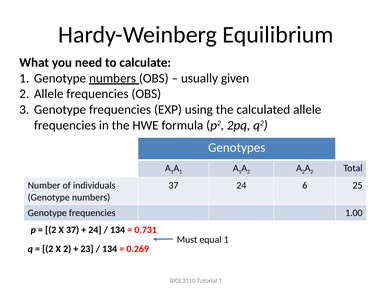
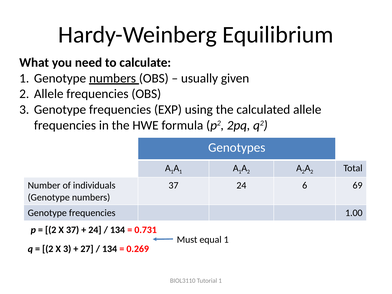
25: 25 -> 69 (358, 185)
X 2: 2 -> 3 (67, 249)
23: 23 -> 27 (87, 249)
